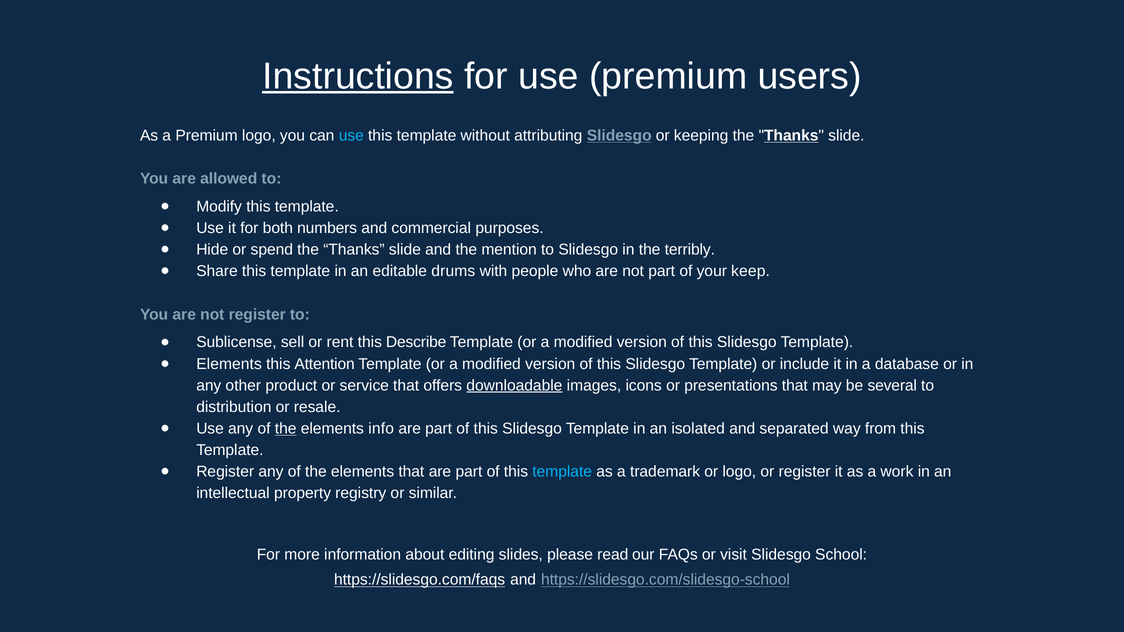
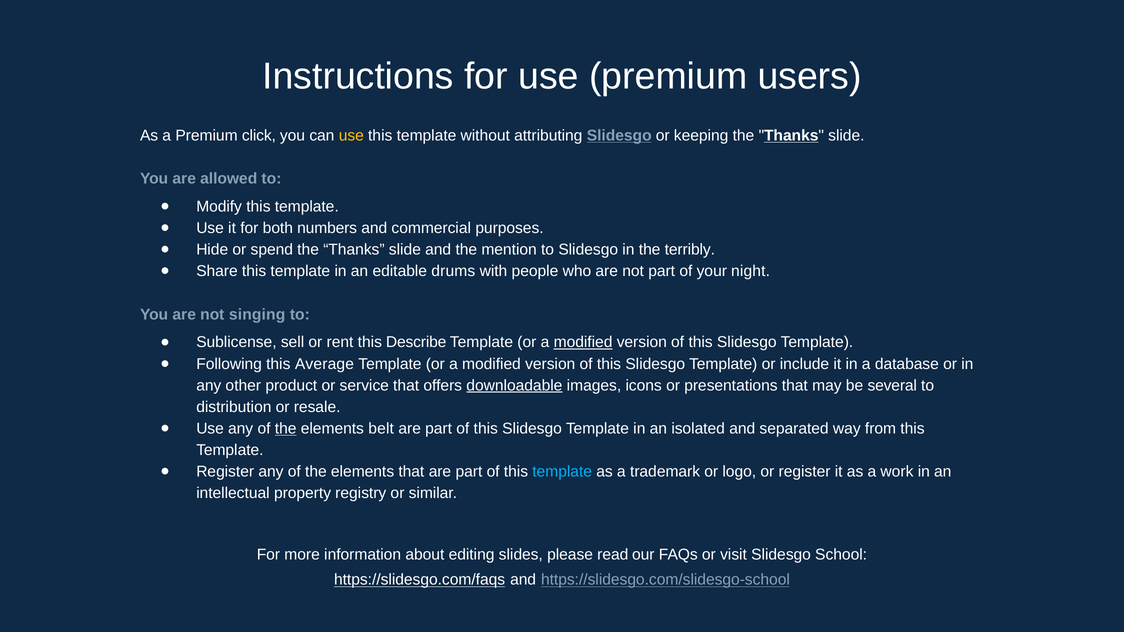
Instructions underline: present -> none (358, 76)
Premium logo: logo -> click (259, 135)
use colour: light blue -> yellow (351, 135)
keep: keep -> night (751, 271)
not register: register -> singing (257, 315)
modified underline: none -> present (583, 342)
Elements: Elements -> Following (229, 364)
Attention: Attention -> Average (324, 364)
info: info -> belt (381, 429)
